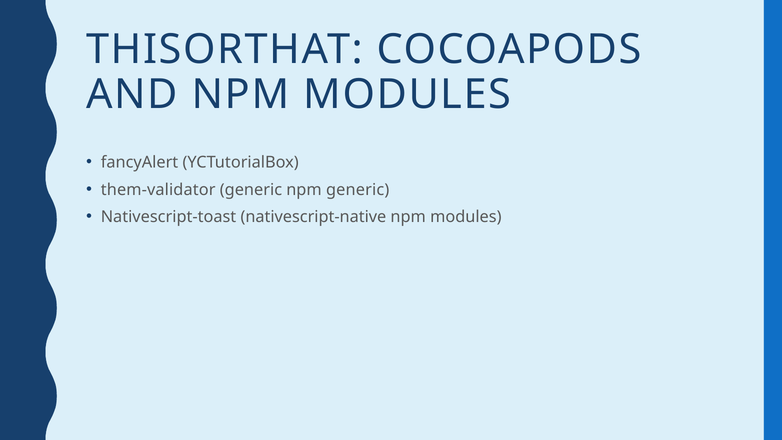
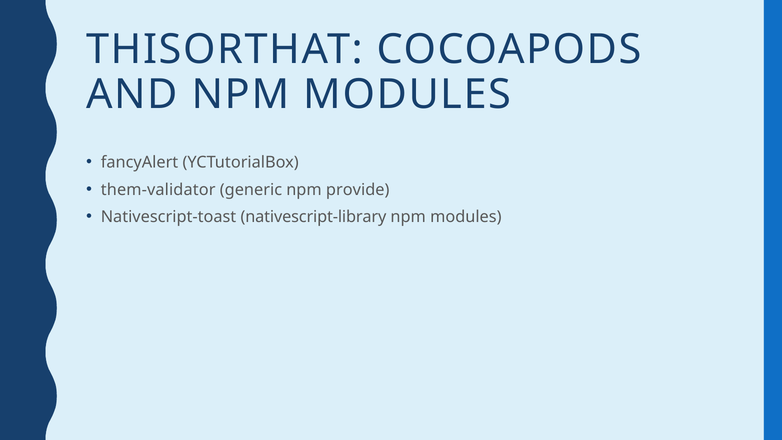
npm generic: generic -> provide (358, 190)
nativescript-native: nativescript-native -> nativescript-library (313, 217)
